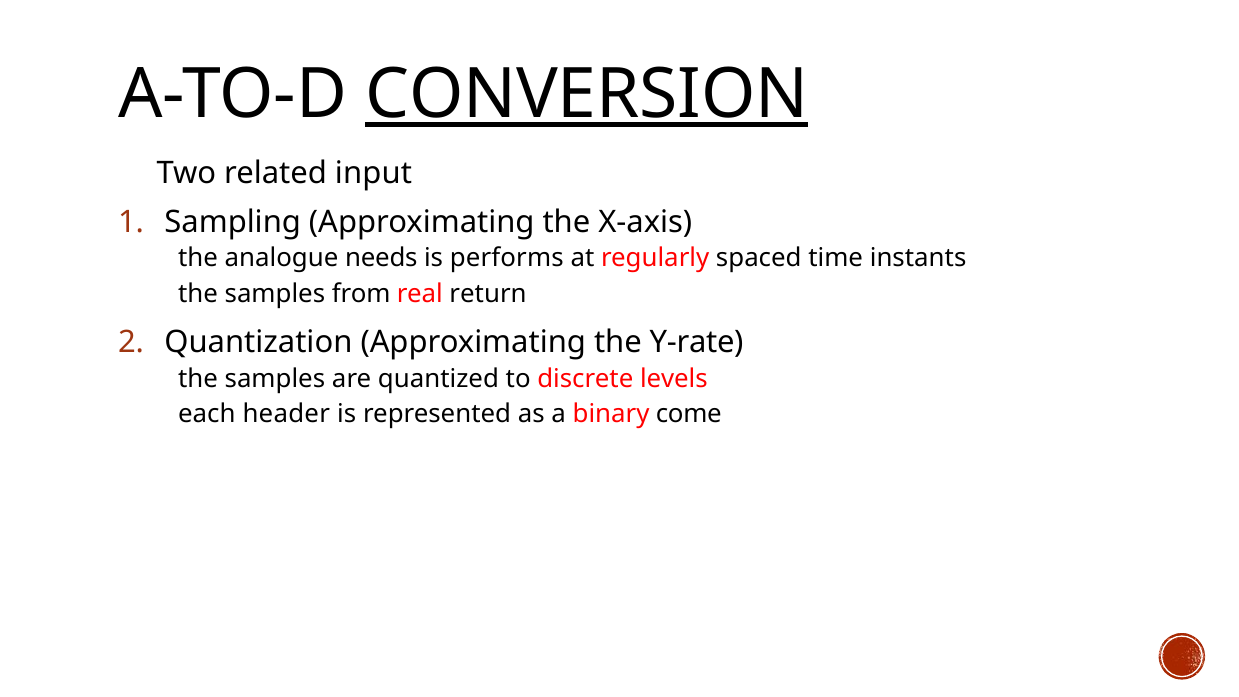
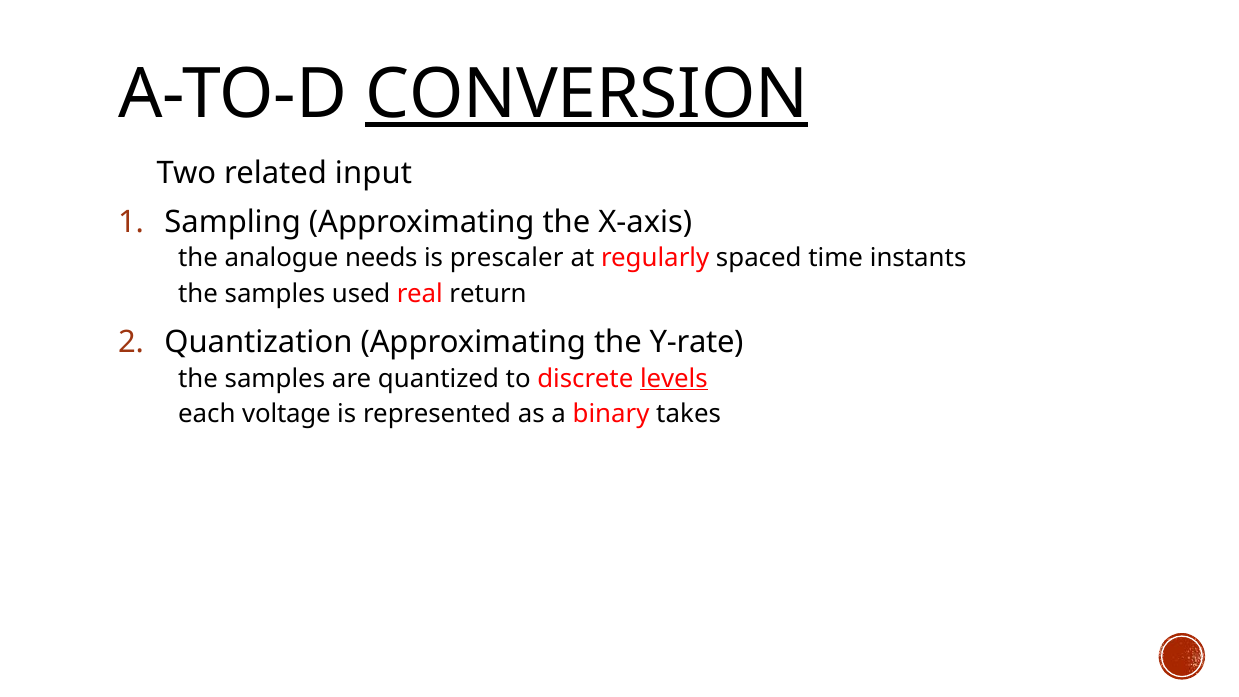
performs: performs -> prescaler (507, 258)
from: from -> used (361, 294)
levels underline: none -> present (674, 379)
header: header -> voltage (286, 414)
come: come -> takes (689, 414)
